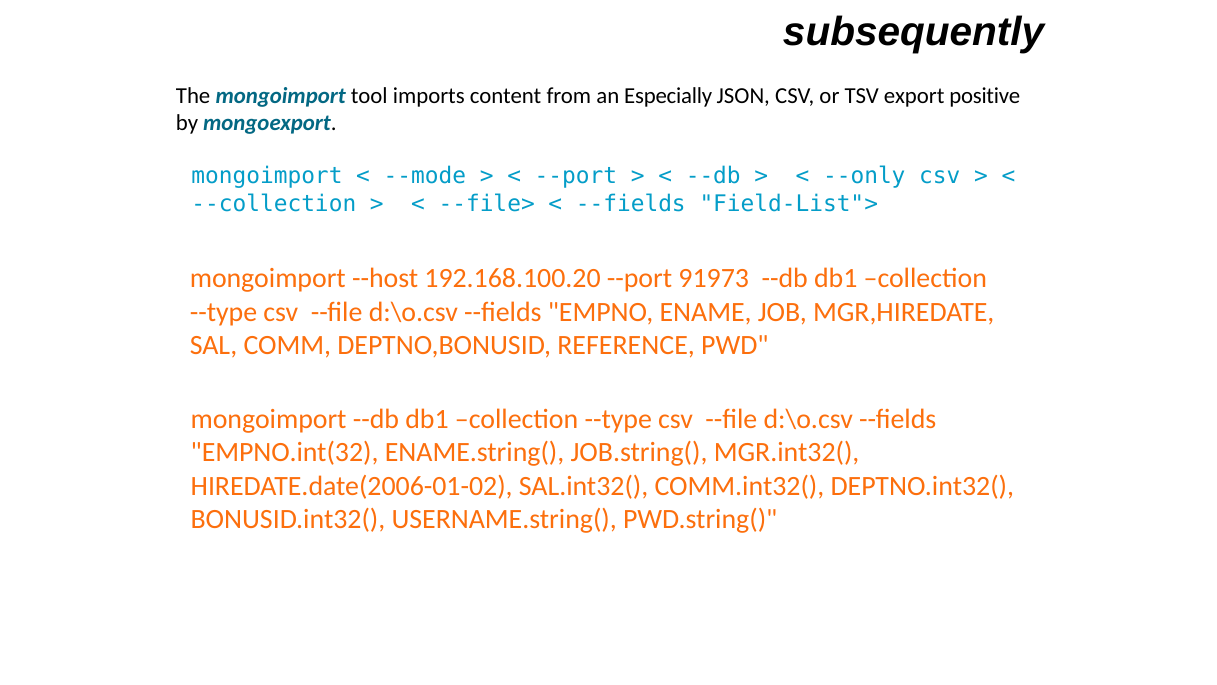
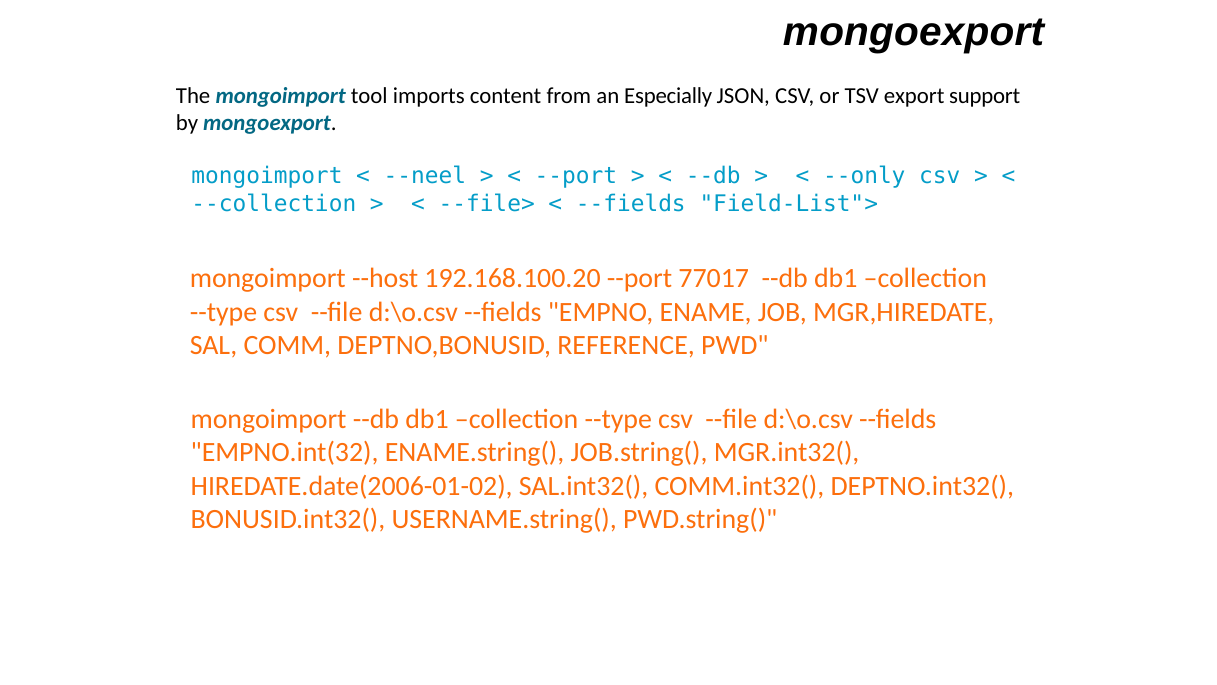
subsequently: subsequently -> mongoexport (914, 32)
positive: positive -> support (985, 96)
--mode: --mode -> --neel (425, 176)
91973: 91973 -> 77017 (714, 279)
